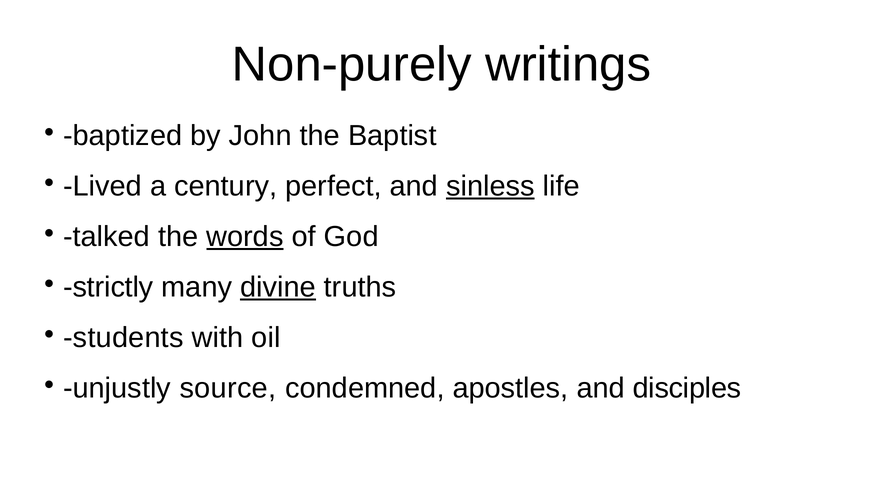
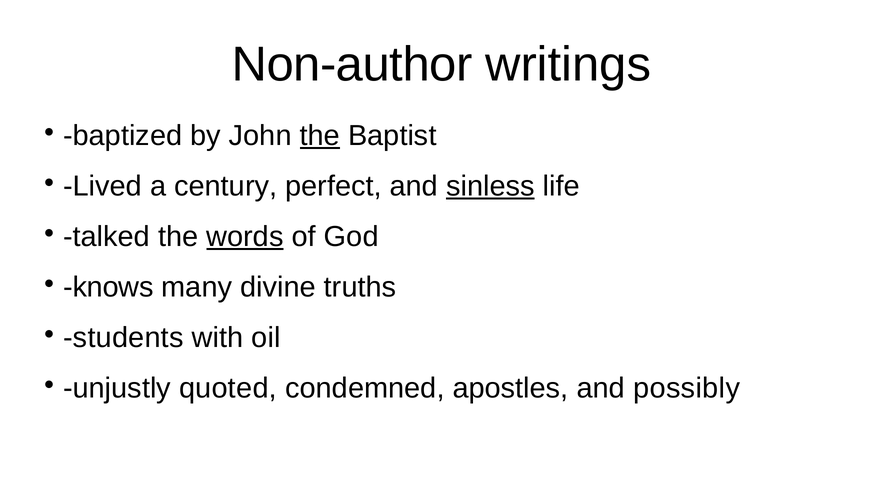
Non-purely: Non-purely -> Non-author (352, 65)
the underline: none -> present (320, 136)
strictly: strictly -> knows (108, 287)
divine underline: present -> none (278, 287)
source: source -> quoted (228, 388)
disciples: disciples -> possibly (687, 388)
